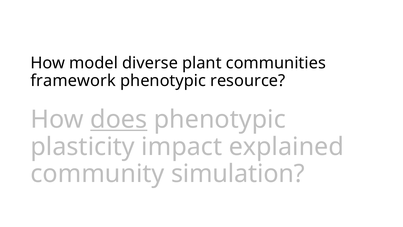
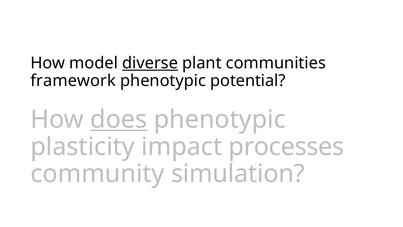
diverse underline: none -> present (150, 63)
resource: resource -> potential (248, 81)
explained: explained -> processes (286, 147)
